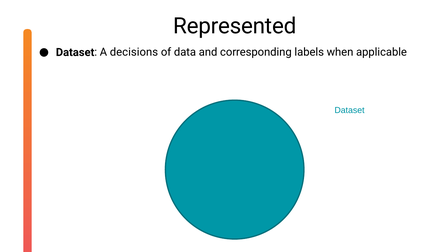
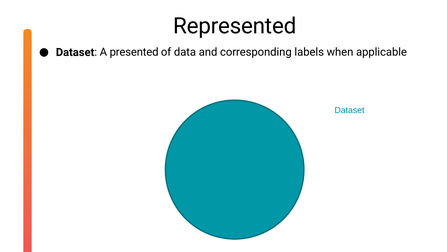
decisions: decisions -> presented (134, 52)
